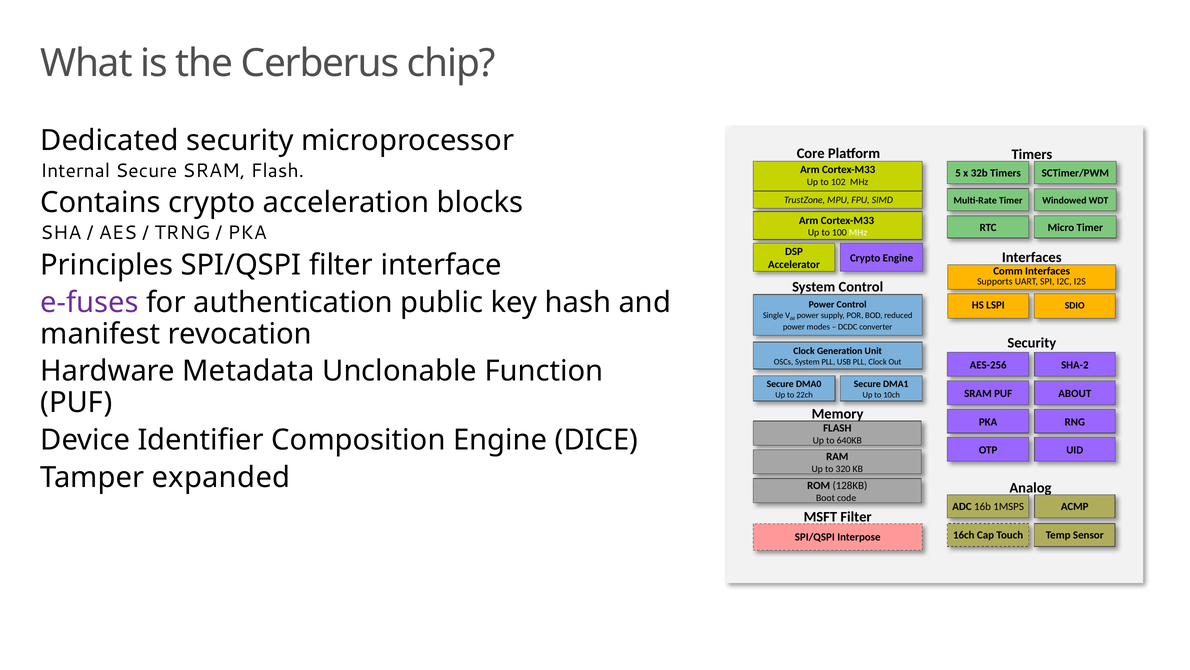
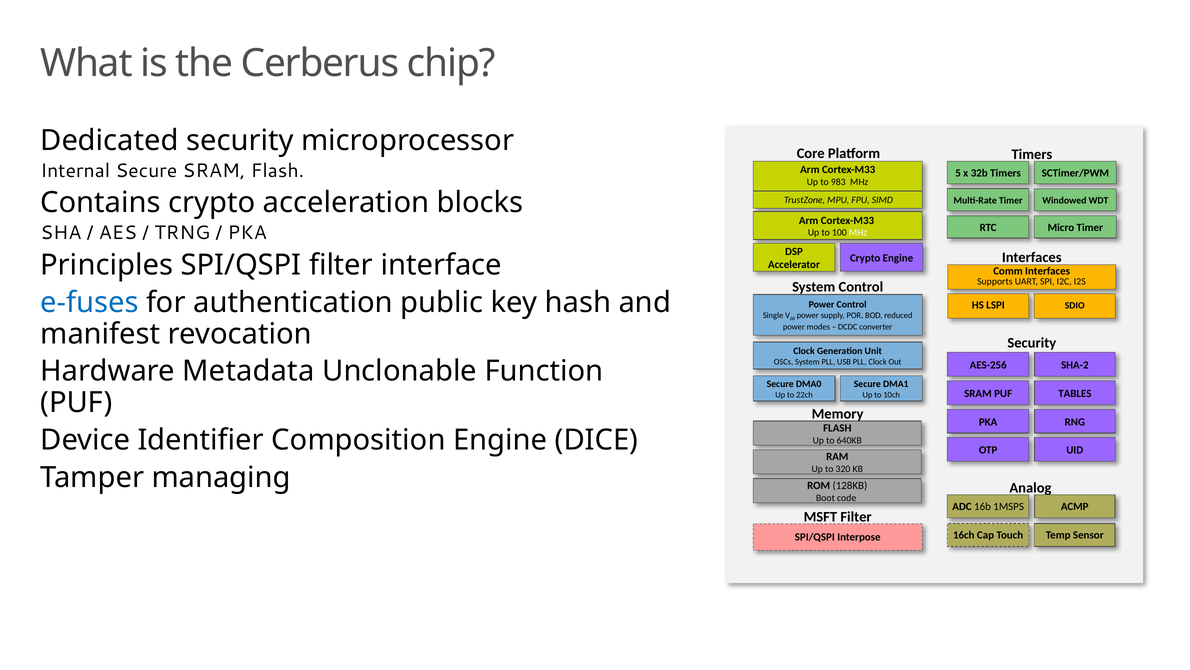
102: 102 -> 983 (838, 182)
e-fuses colour: purple -> blue (89, 302)
ABOUT: ABOUT -> TABLES (1075, 393)
expanded: expanded -> managing (221, 477)
